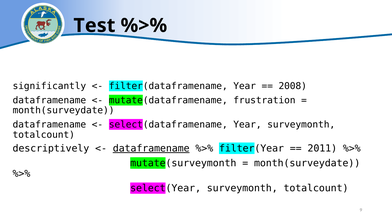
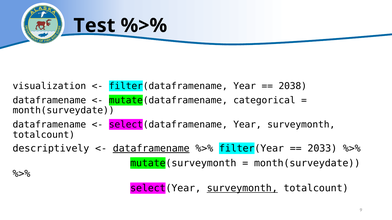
significantly: significantly -> visualization (49, 86)
2008: 2008 -> 2038 (293, 86)
frustration: frustration -> categorical (264, 100)
2011: 2011 -> 2033 (322, 149)
surveymonth underline: none -> present (242, 189)
